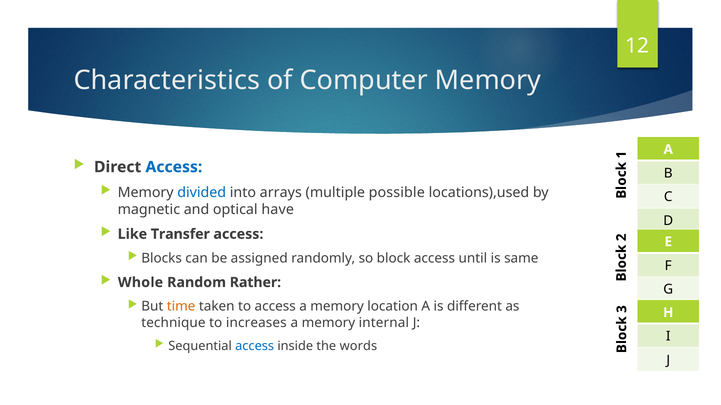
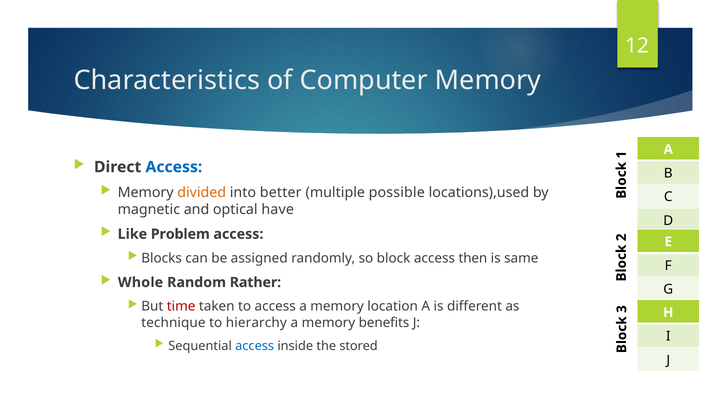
divided colour: blue -> orange (202, 193)
arrays: arrays -> better (281, 193)
Transfer: Transfer -> Problem (180, 234)
until: until -> then (473, 259)
time colour: orange -> red (181, 307)
increases: increases -> hierarchy (256, 323)
internal: internal -> benefits (384, 323)
words: words -> stored (359, 346)
